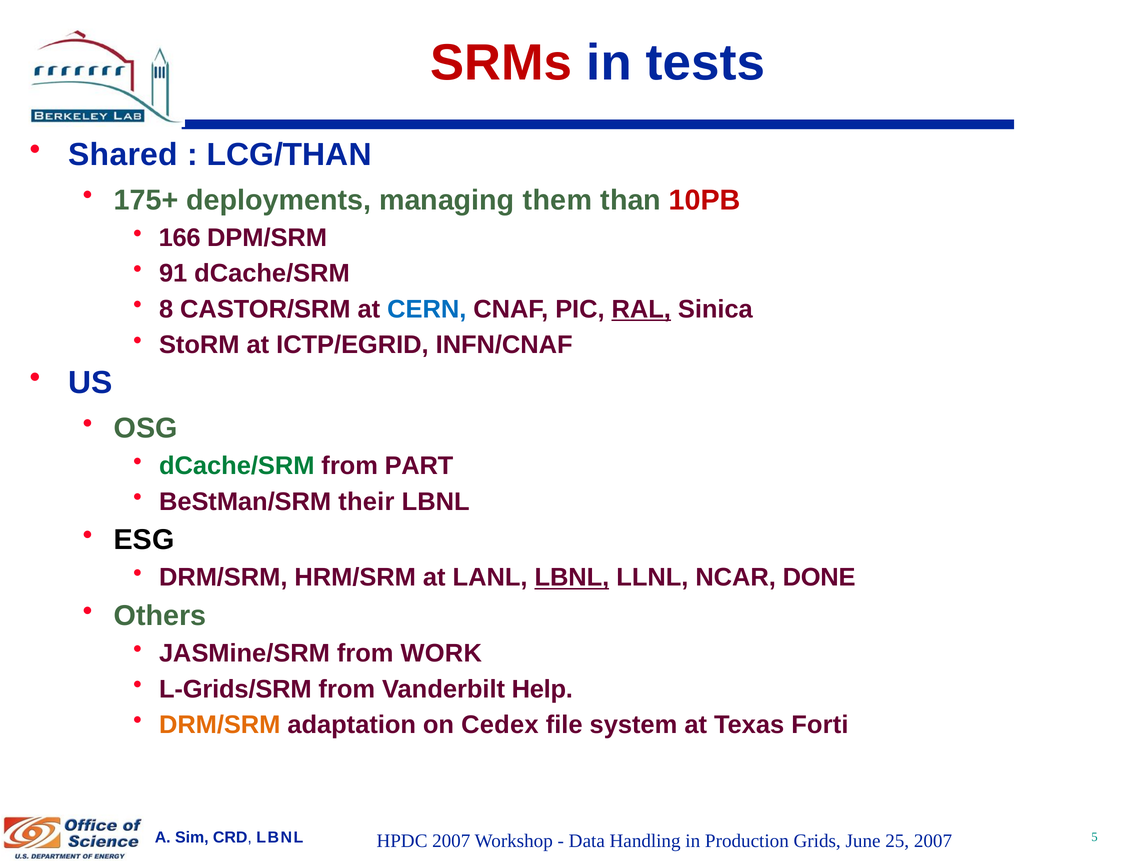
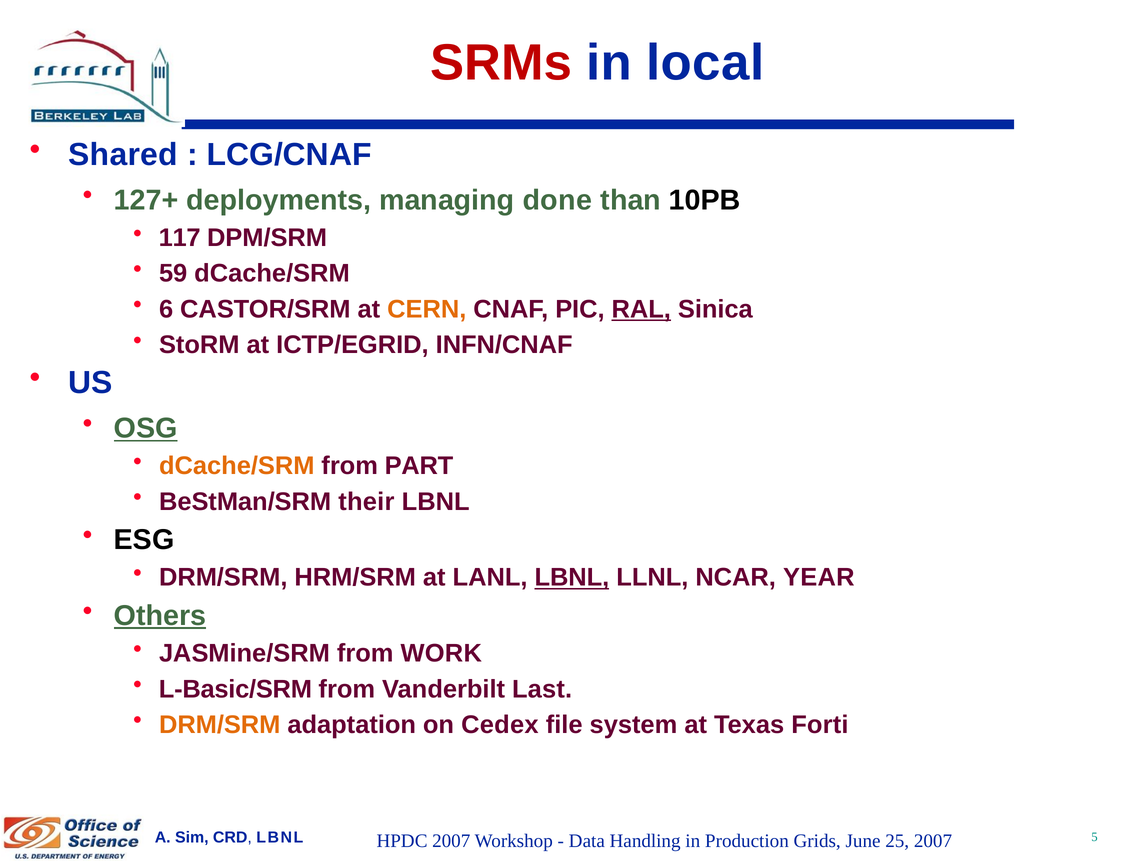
tests: tests -> local (705, 63)
LCG/THAN: LCG/THAN -> LCG/CNAF (289, 155)
175+: 175+ -> 127+ (146, 200)
them: them -> done (557, 200)
10PB colour: red -> black (705, 200)
166: 166 -> 117 (180, 238)
91: 91 -> 59 (173, 274)
8: 8 -> 6 (166, 309)
CERN colour: blue -> orange (427, 309)
OSG underline: none -> present (146, 428)
dCache/SRM colour: green -> orange (237, 466)
DONE: DONE -> YEAR (819, 578)
Others underline: none -> present (160, 616)
L-Grids/SRM: L-Grids/SRM -> L-Basic/SRM (235, 689)
Help: Help -> Last (542, 689)
